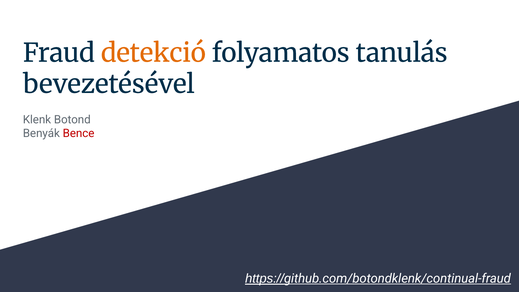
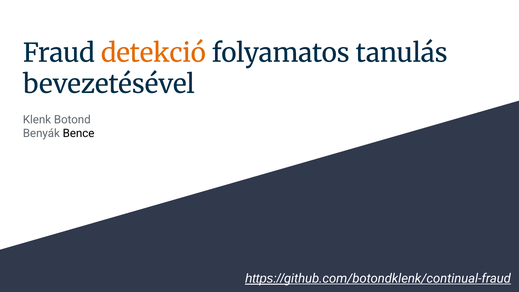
Bence colour: red -> black (79, 133)
